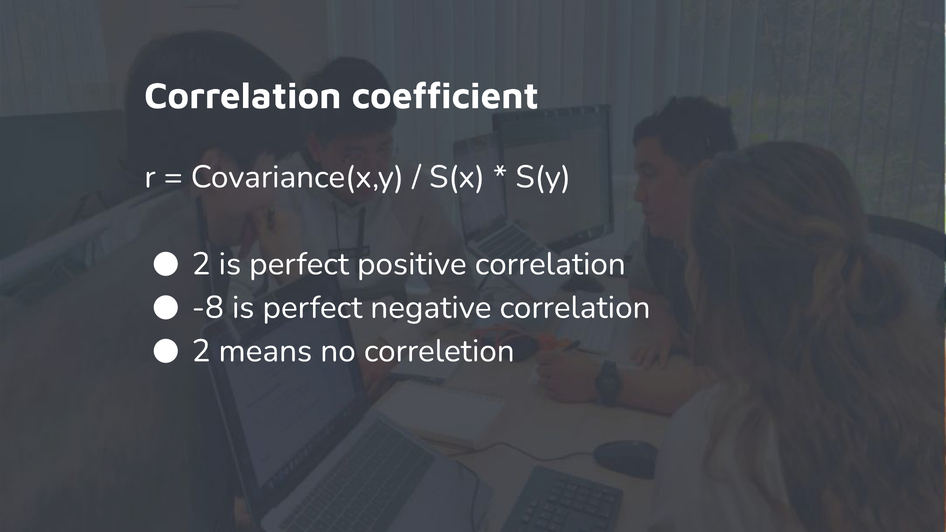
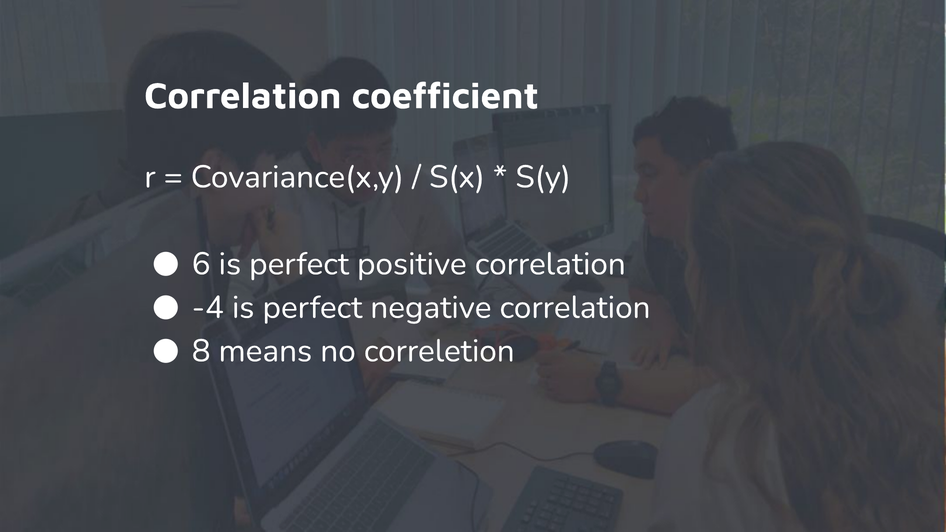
2: 2 -> 6 (201, 264)
-8: -8 -> -4 (208, 308)
2: 2 -> 8 (201, 351)
